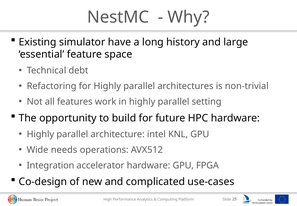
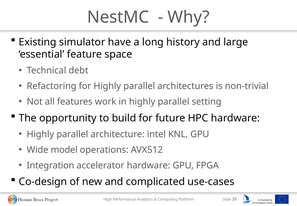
needs: needs -> model (64, 150)
